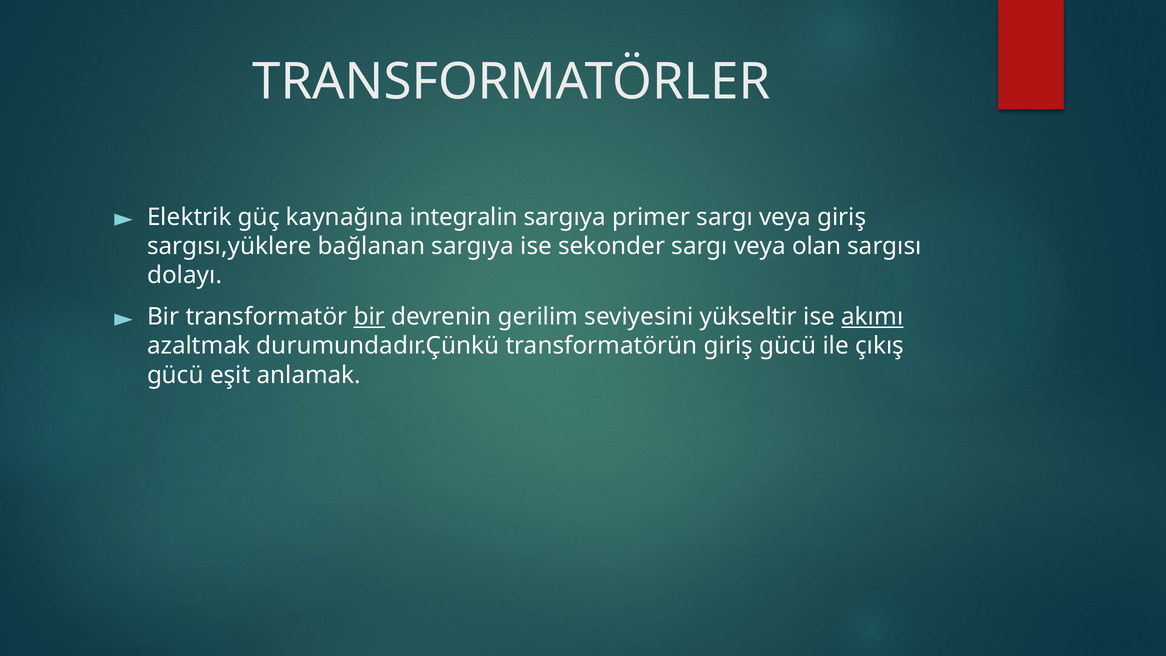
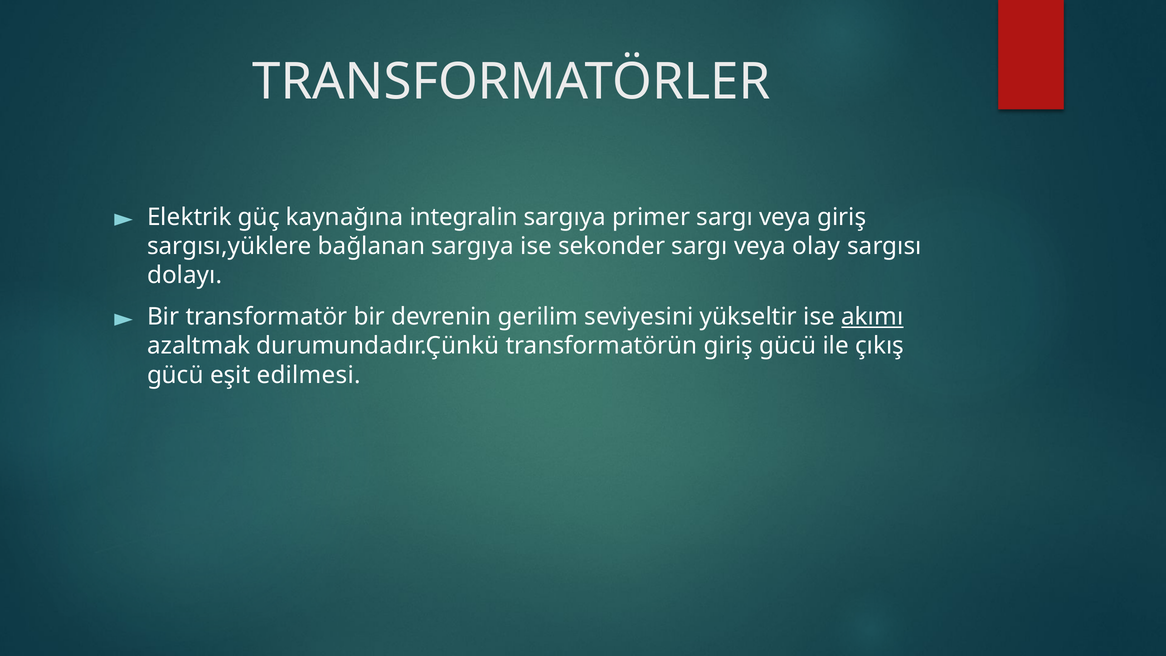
olan: olan -> olay (816, 246)
bir underline: present -> none (369, 317)
anlamak: anlamak -> edilmesi (309, 375)
